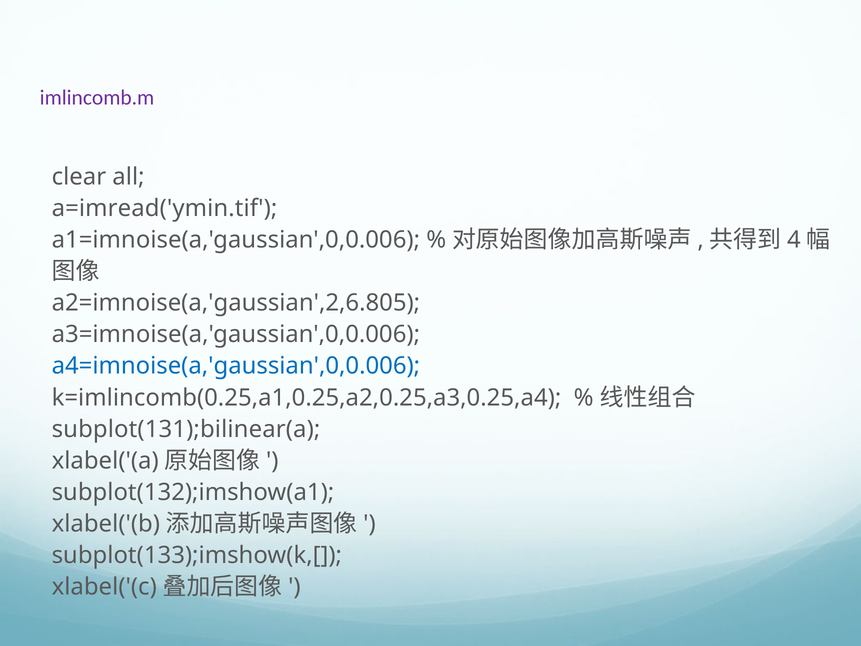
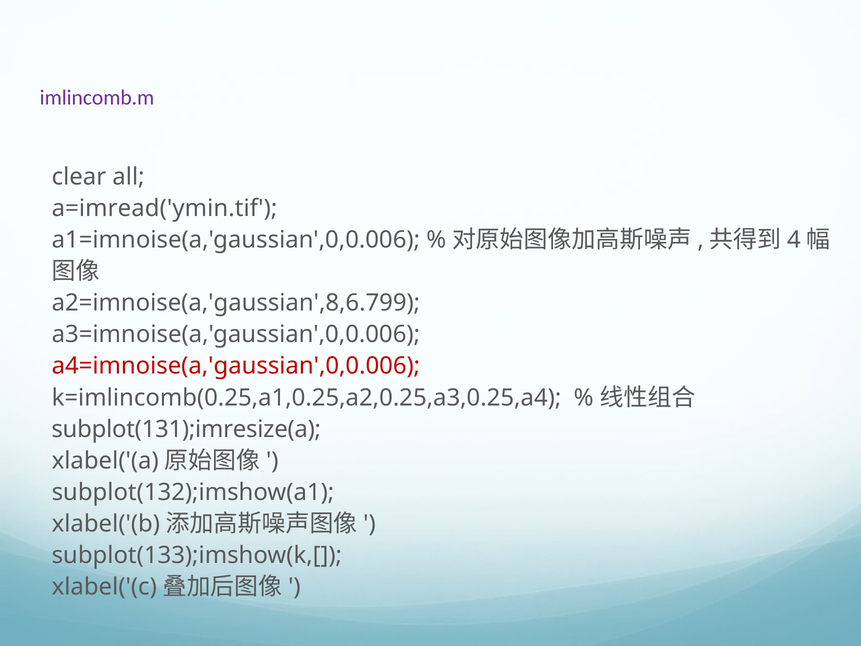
a2=imnoise(a,'gaussian',2,6.805: a2=imnoise(a,'gaussian',2,6.805 -> a2=imnoise(a,'gaussian',8,6.799 (236, 303)
a4=imnoise(a,'gaussian',0,0.006 colour: blue -> red (236, 366)
subplot(131);bilinear(a: subplot(131);bilinear(a -> subplot(131);imresize(a (186, 429)
